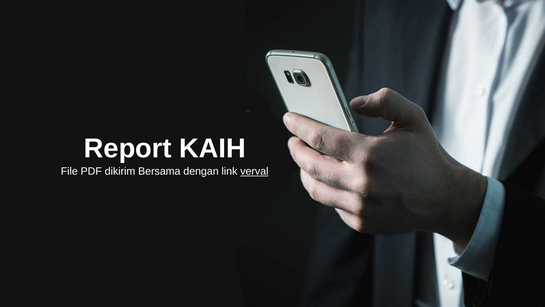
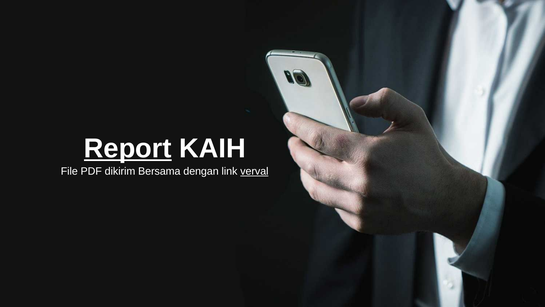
Report underline: none -> present (128, 148)
